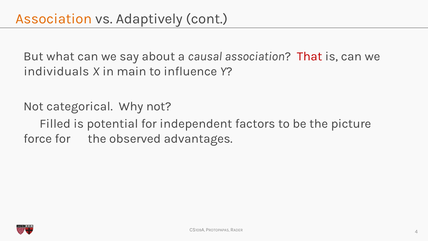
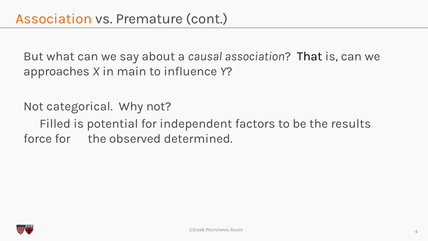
Adaptively: Adaptively -> Premature (149, 19)
That colour: red -> black (310, 56)
individuals: individuals -> approaches (56, 71)
picture: picture -> results (351, 124)
advantages: advantages -> determined (198, 139)
